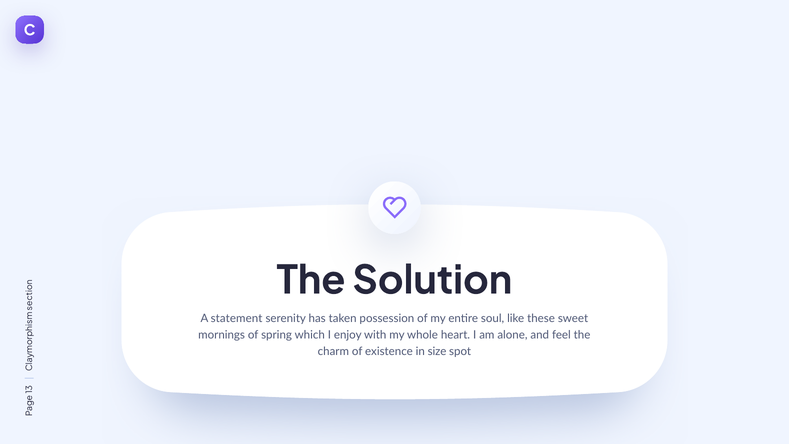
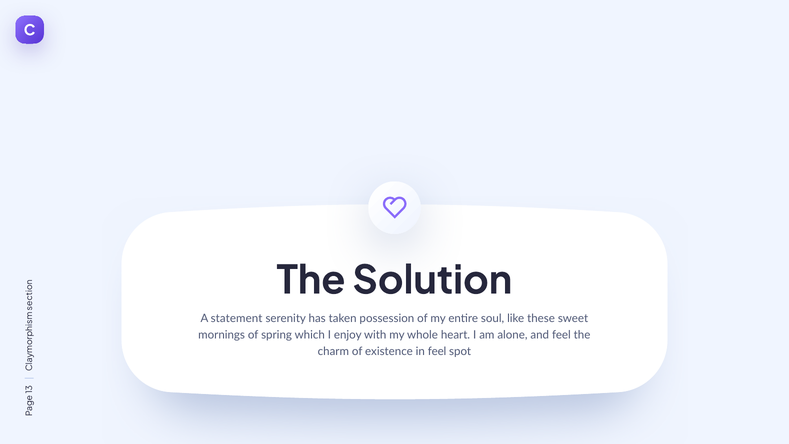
in size: size -> feel (437, 351)
